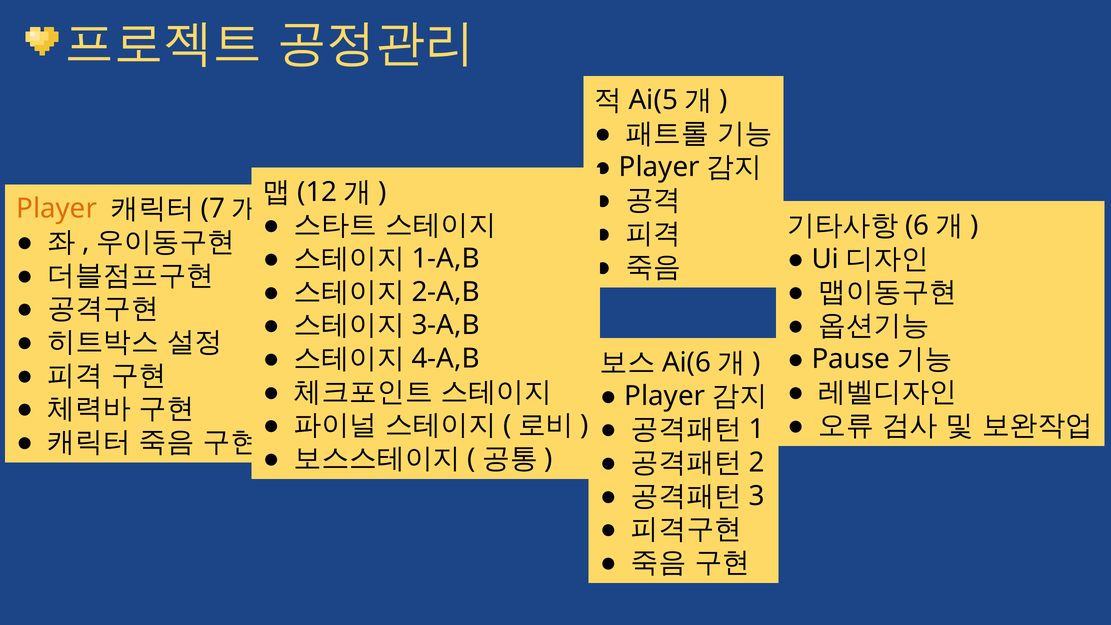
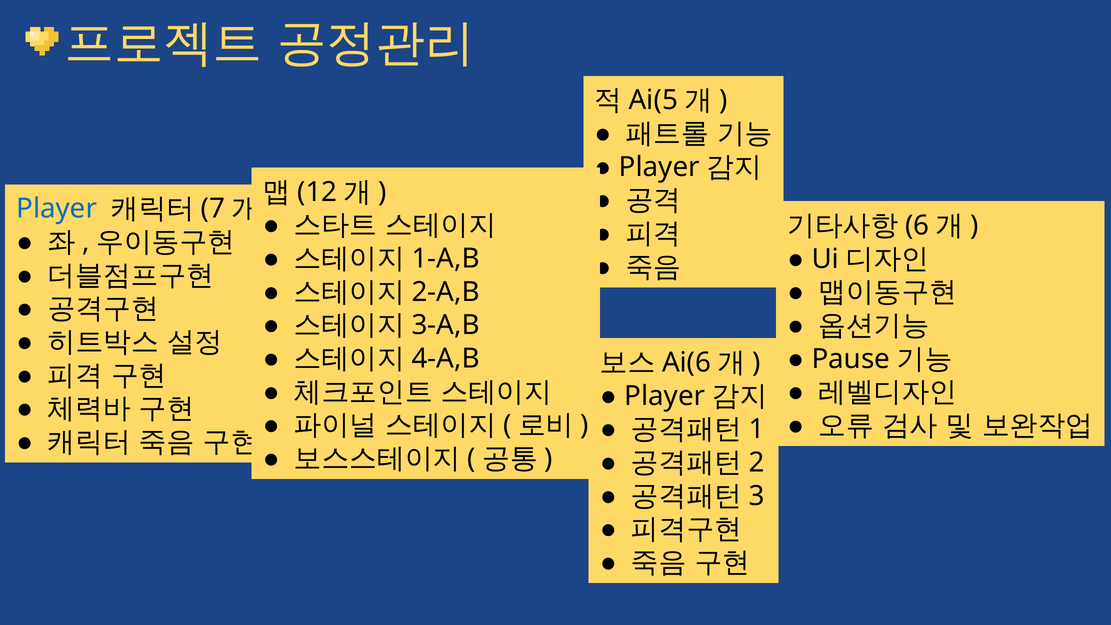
Player colour: orange -> blue (57, 209)
